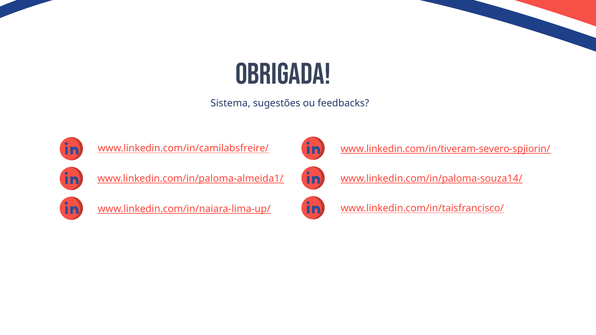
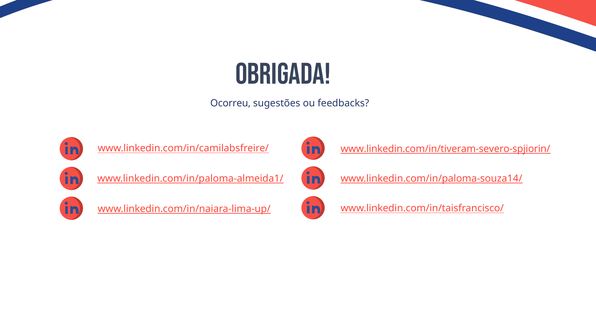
Sistema: Sistema -> Ocorreu (231, 103)
